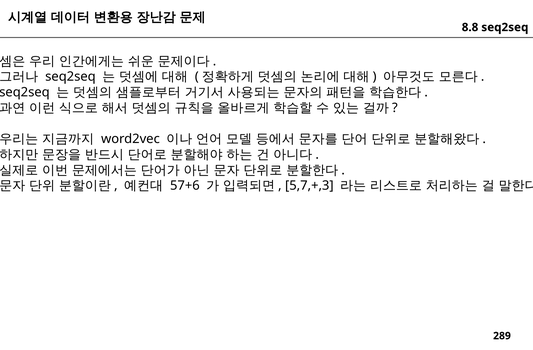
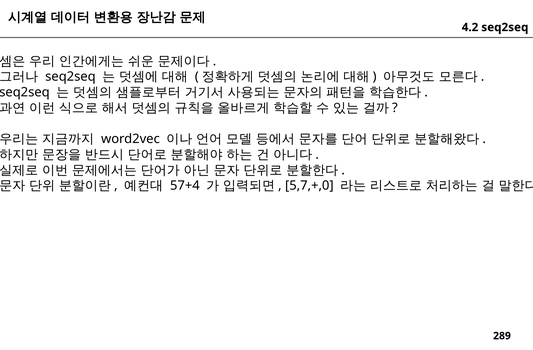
8.8: 8.8 -> 4.2 (470, 27)
57+6: 57+6 -> 57+4 (185, 186)
5,7,+,3: 5,7,+,3 -> 5,7,+,0 (309, 186)
